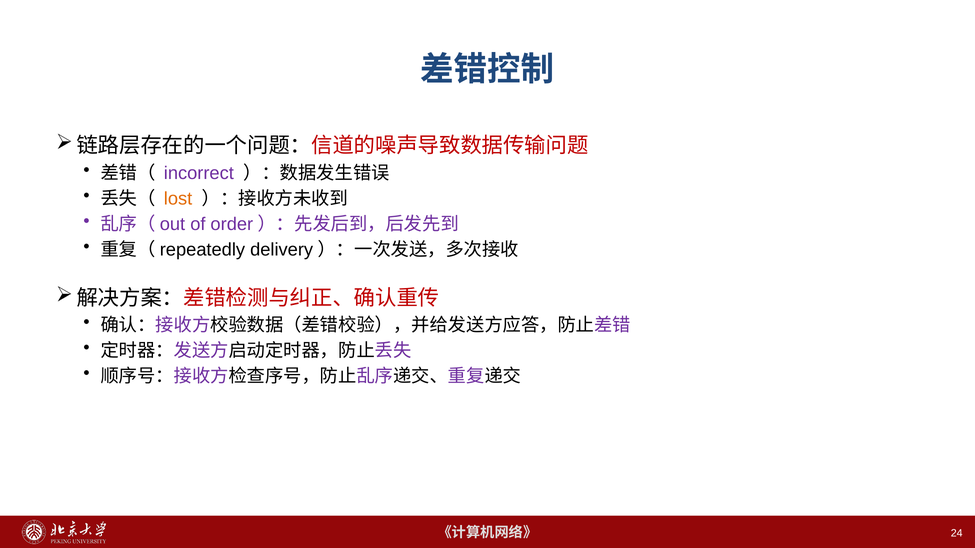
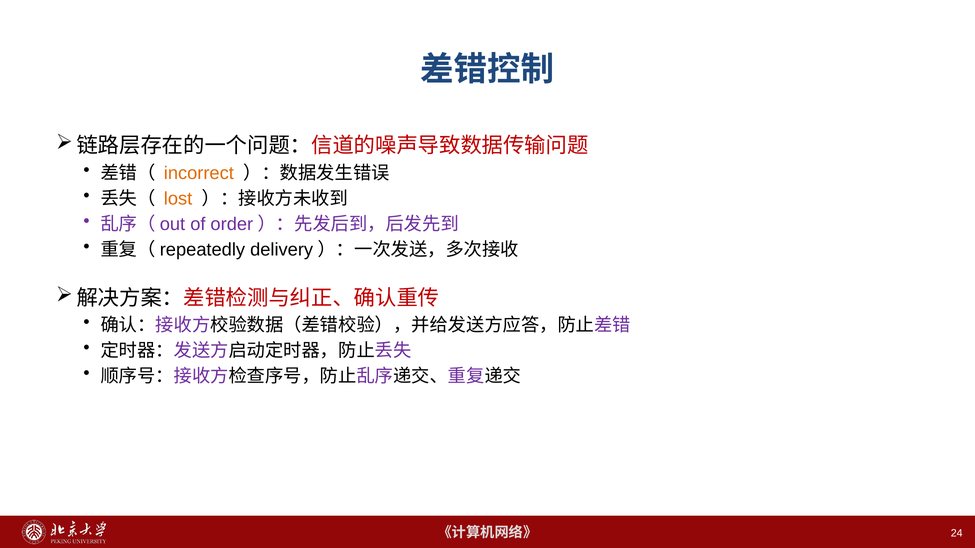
incorrect colour: purple -> orange (199, 173)
